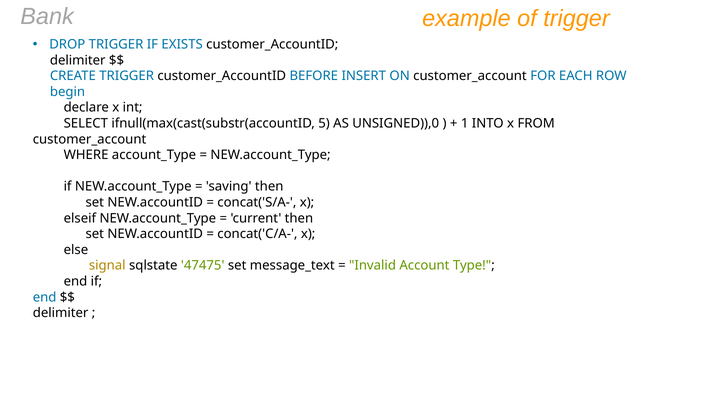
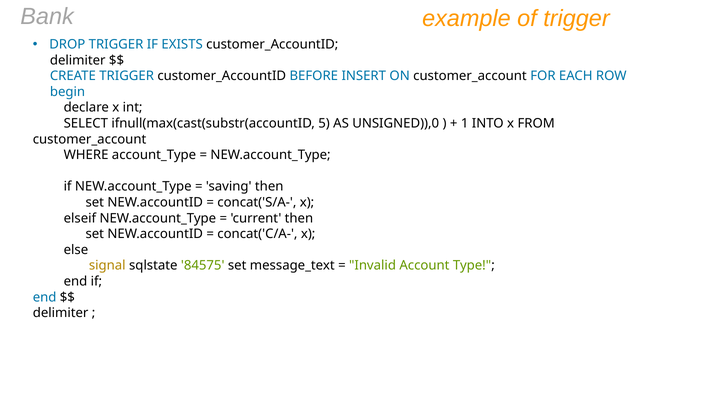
47475: 47475 -> 84575 (203, 266)
